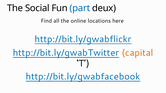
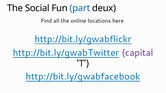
capital colour: orange -> purple (137, 53)
